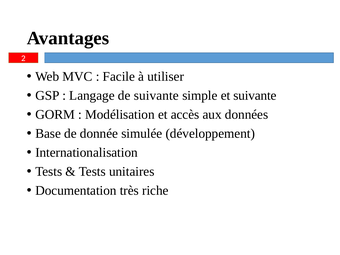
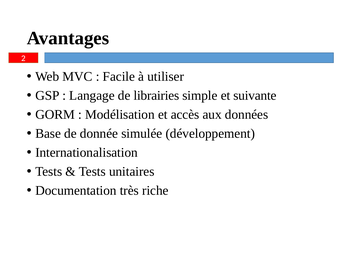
de suivante: suivante -> librairies (156, 96)
